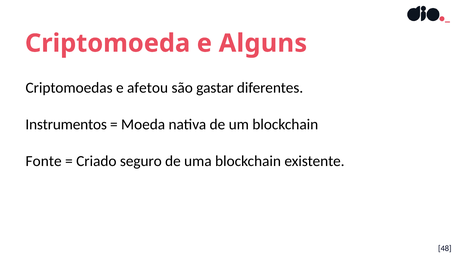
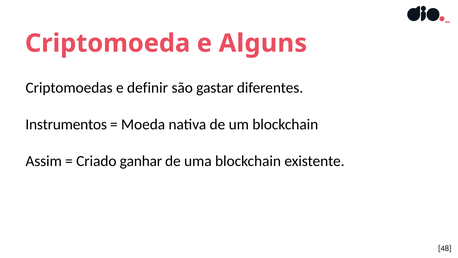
afetou: afetou -> definir (148, 88)
Fonte: Fonte -> Assim (44, 161)
seguro: seguro -> ganhar (141, 161)
